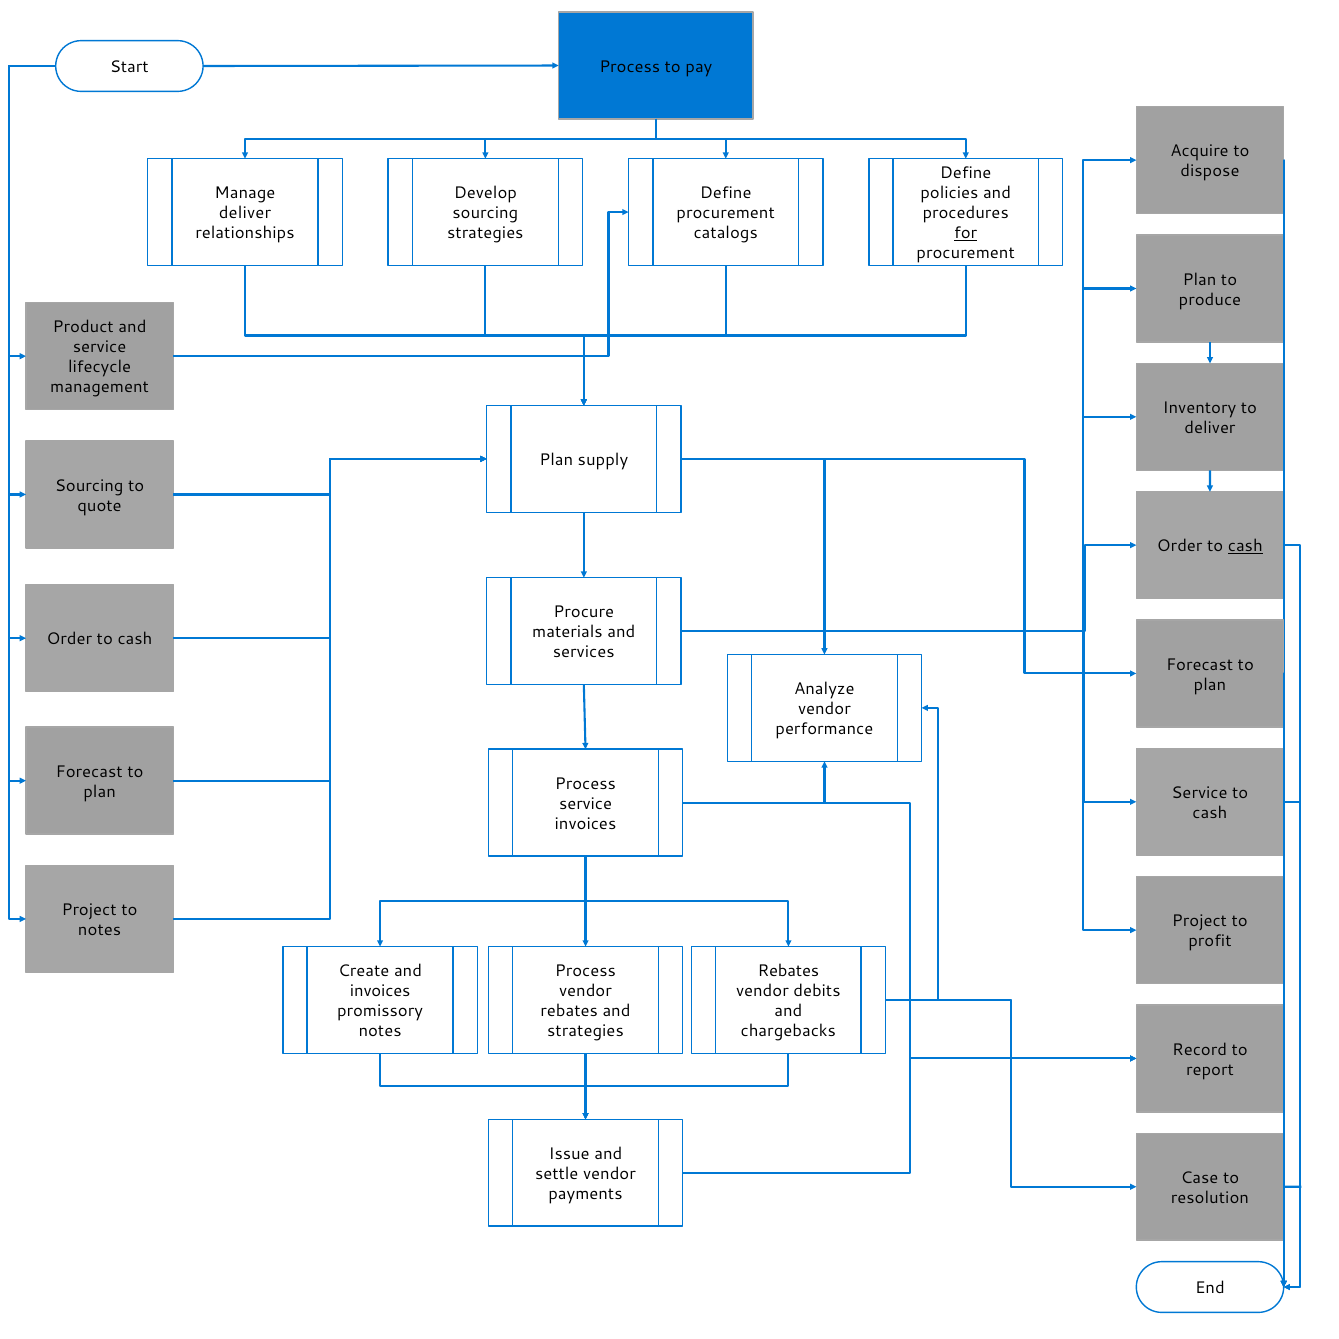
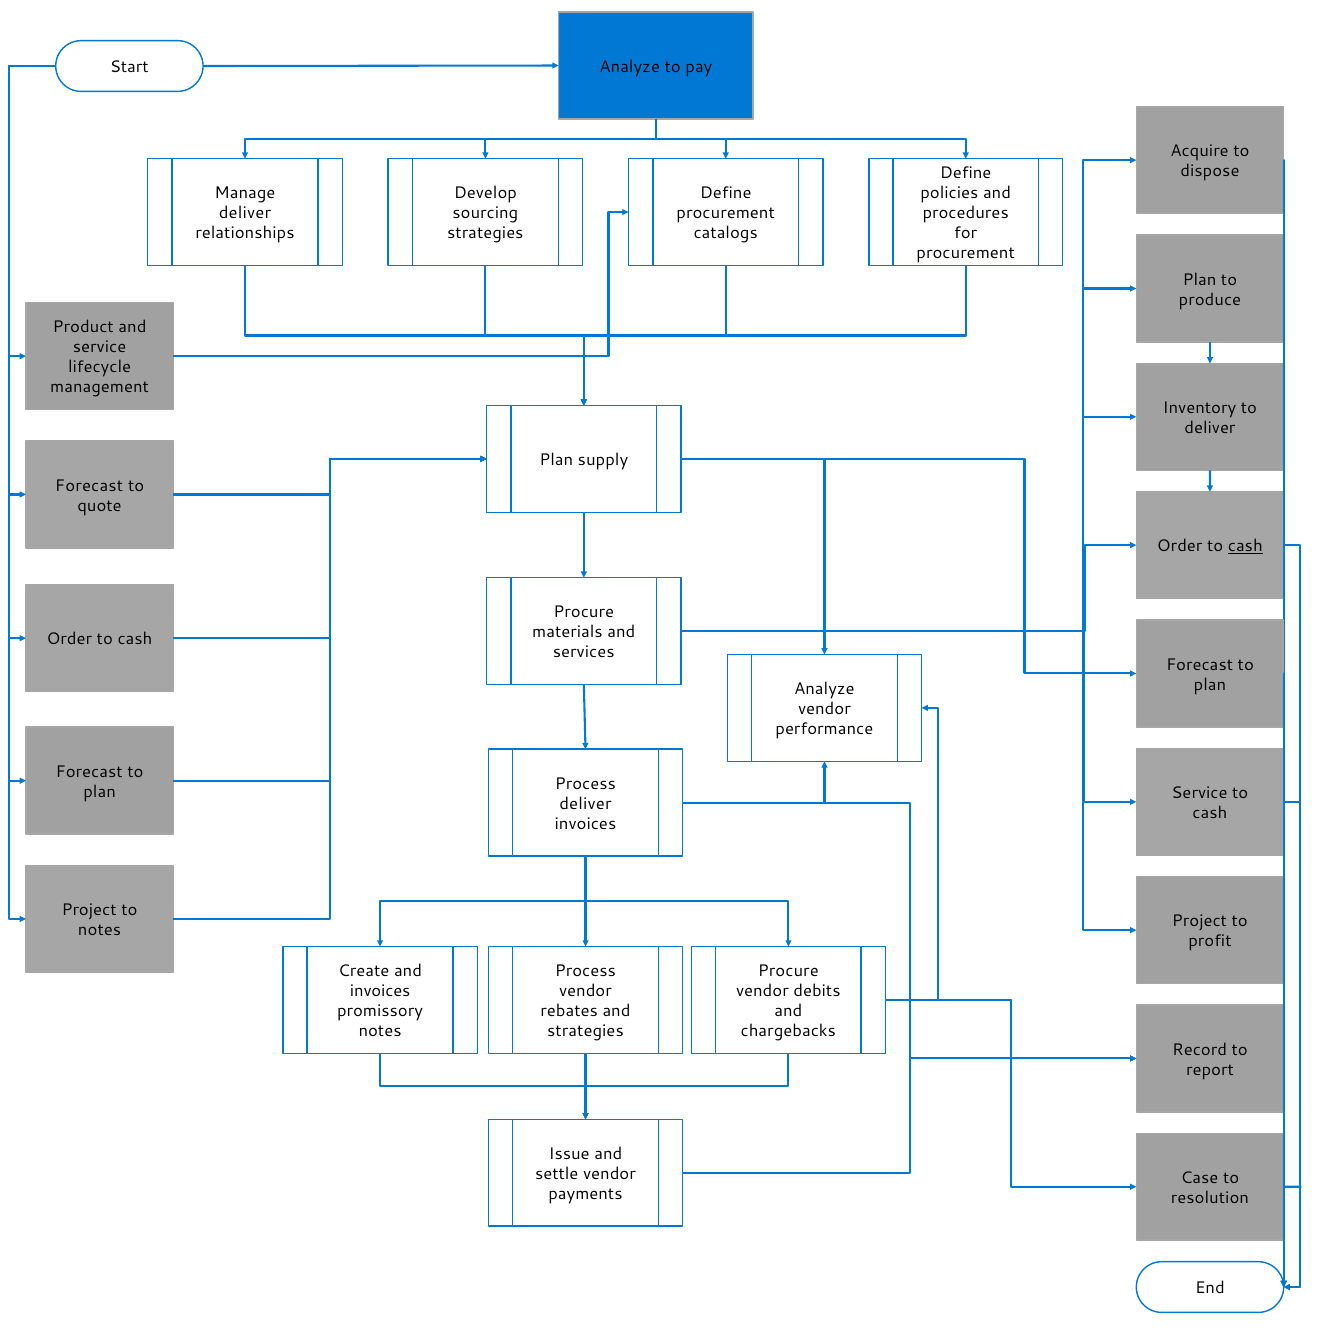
Process: Process -> Analyze (630, 67)
for underline: present -> none (966, 233)
Sourcing: Sourcing -> Forecast (89, 486)
service: service -> deliver (585, 804)
Rebates: Rebates -> Procure (788, 971)
